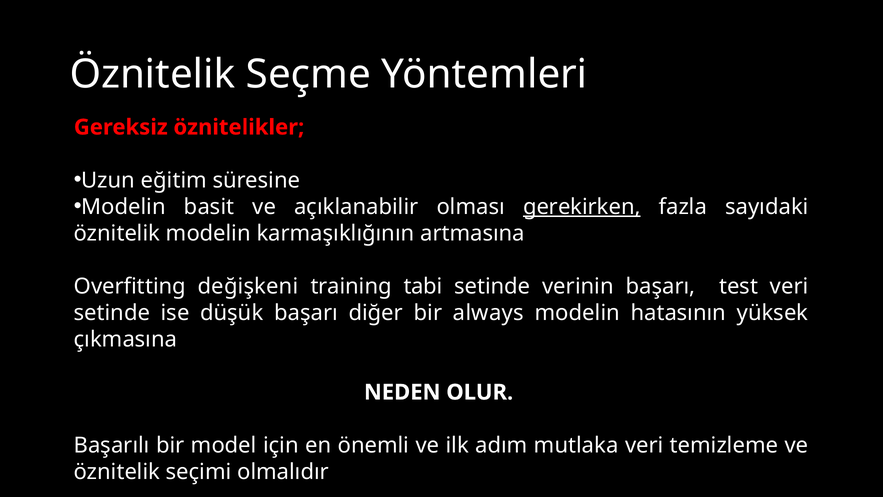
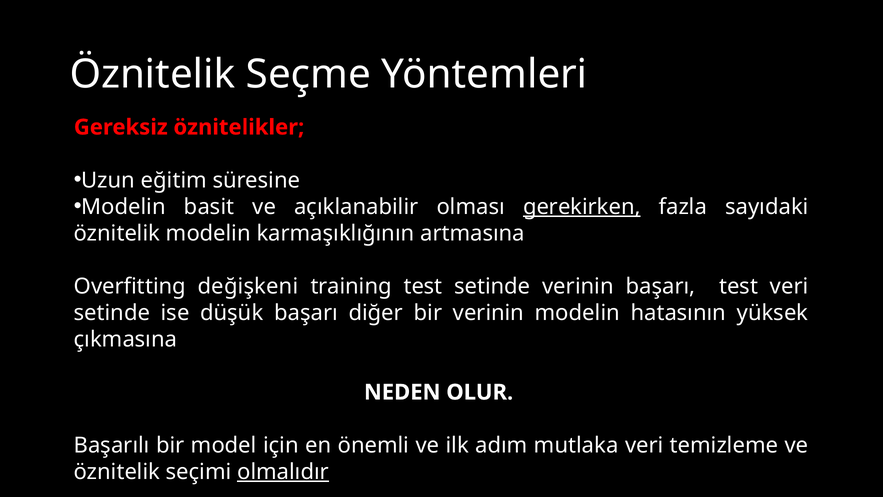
training tabi: tabi -> test (423, 286)
bir always: always -> verinin (488, 313)
olmalıdır underline: none -> present (283, 472)
